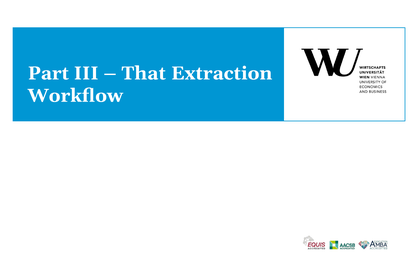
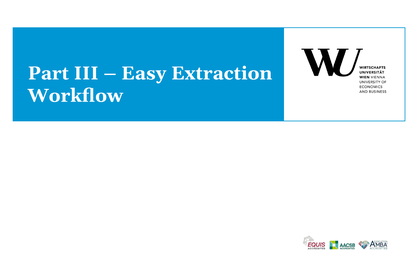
That: That -> Easy (144, 73)
